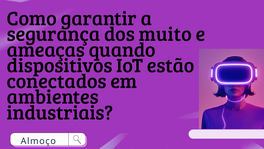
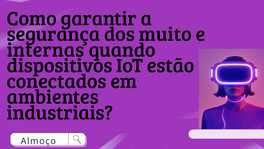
ameaças: ameaças -> internas (46, 50)
